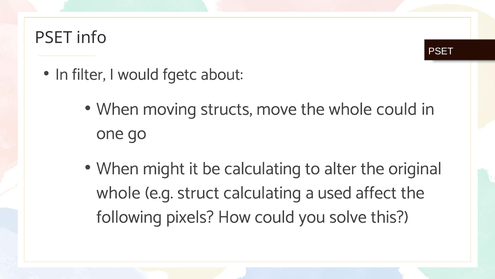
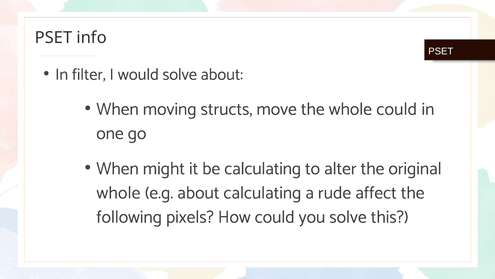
would fgetc: fgetc -> solve (180, 74)
e.g struct: struct -> about (198, 192)
used: used -> rude (335, 192)
